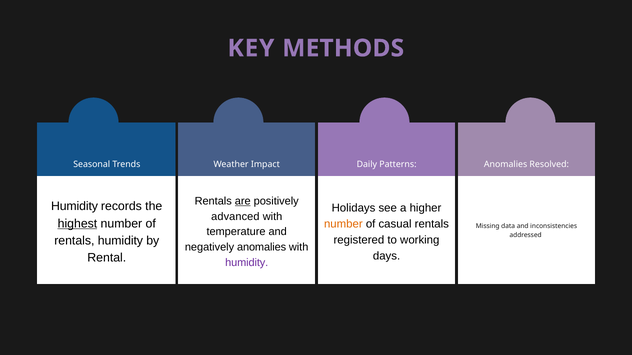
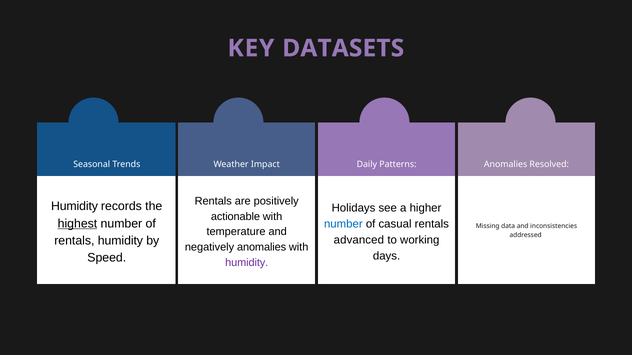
METHODS: METHODS -> DATASETS (343, 48)
are underline: present -> none (243, 201)
advanced: advanced -> actionable (235, 217)
number colour: orange -> blue (343, 224)
registered: registered -> advanced (359, 240)
Rental: Rental -> Speed (107, 258)
